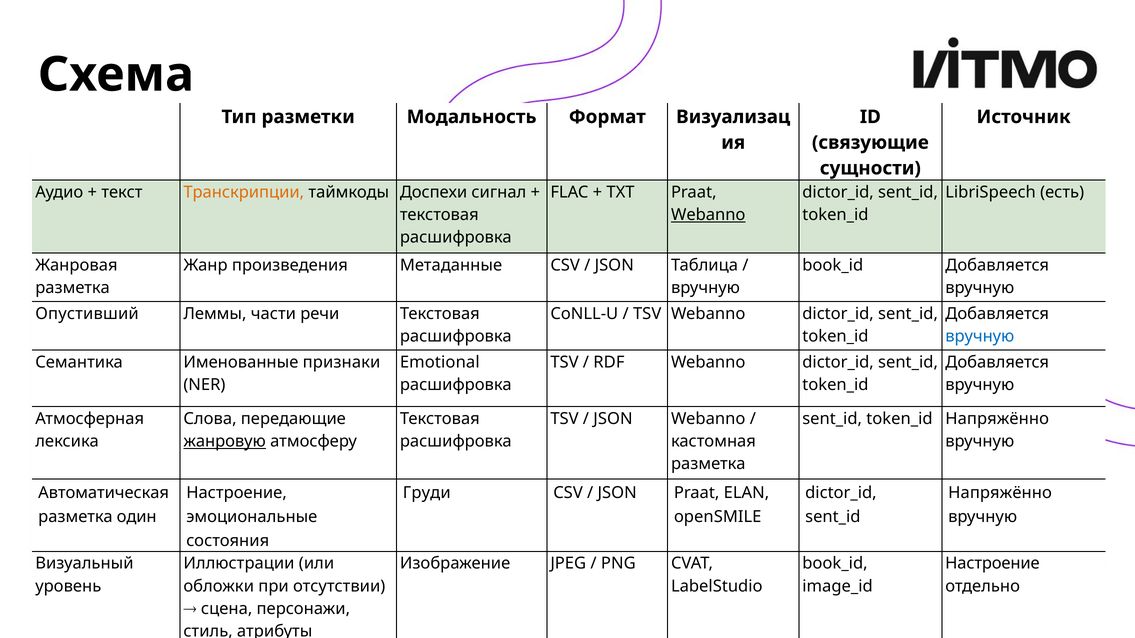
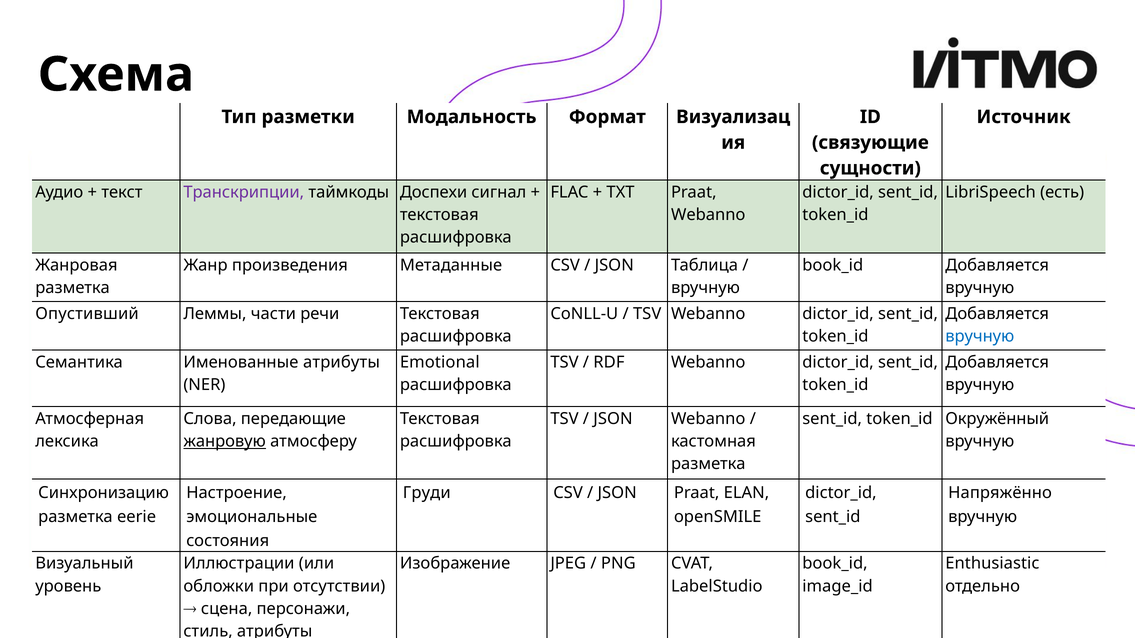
Транскрипции colour: orange -> purple (244, 192)
Webanno underline: present -> none (708, 215)
Именованные признаки: признаки -> атрибуты (342, 363)
Напряжённо: Напряжённо -> Окружённый (997, 419)
Автоматическая: Автоматическая -> Синхронизацию (104, 493)
один: один -> eerie (137, 517)
Настроение: Настроение -> Enthusiastic (992, 564)
